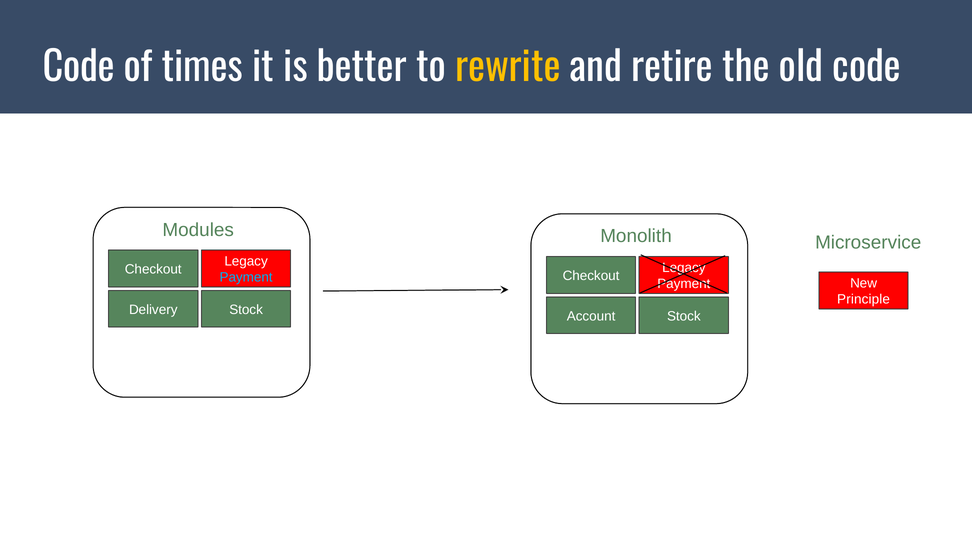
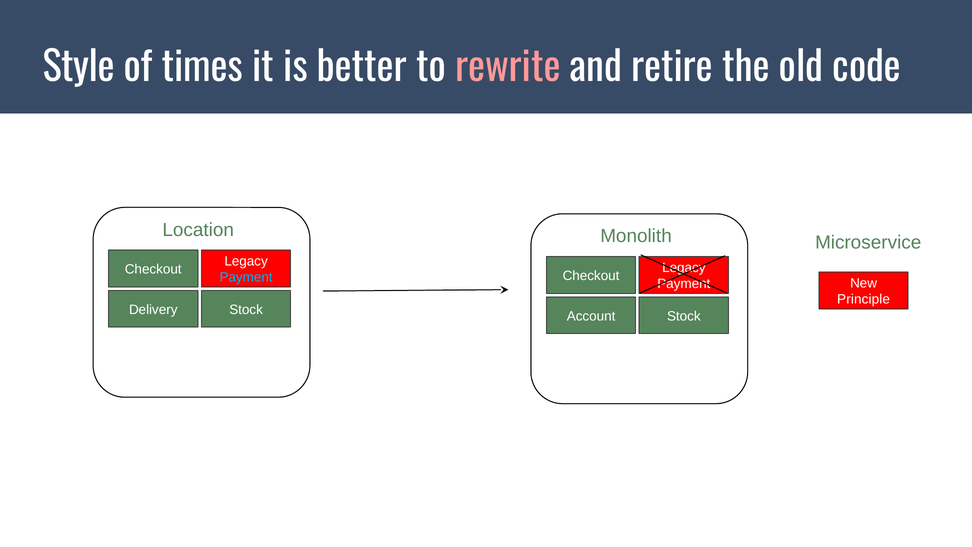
Code: Code -> Style (79, 68)
rewrite colour: yellow -> pink (508, 68)
Modules: Modules -> Location (198, 230)
